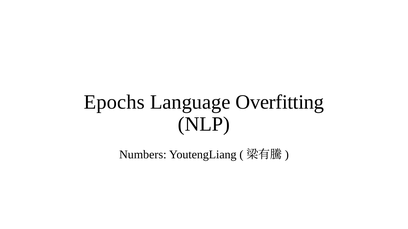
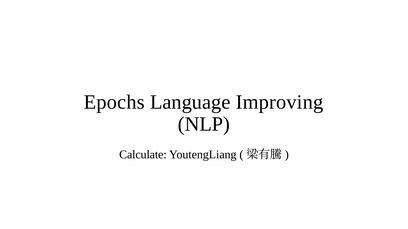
Overfitting: Overfitting -> Improving (280, 102)
Numbers: Numbers -> Calculate (143, 155)
